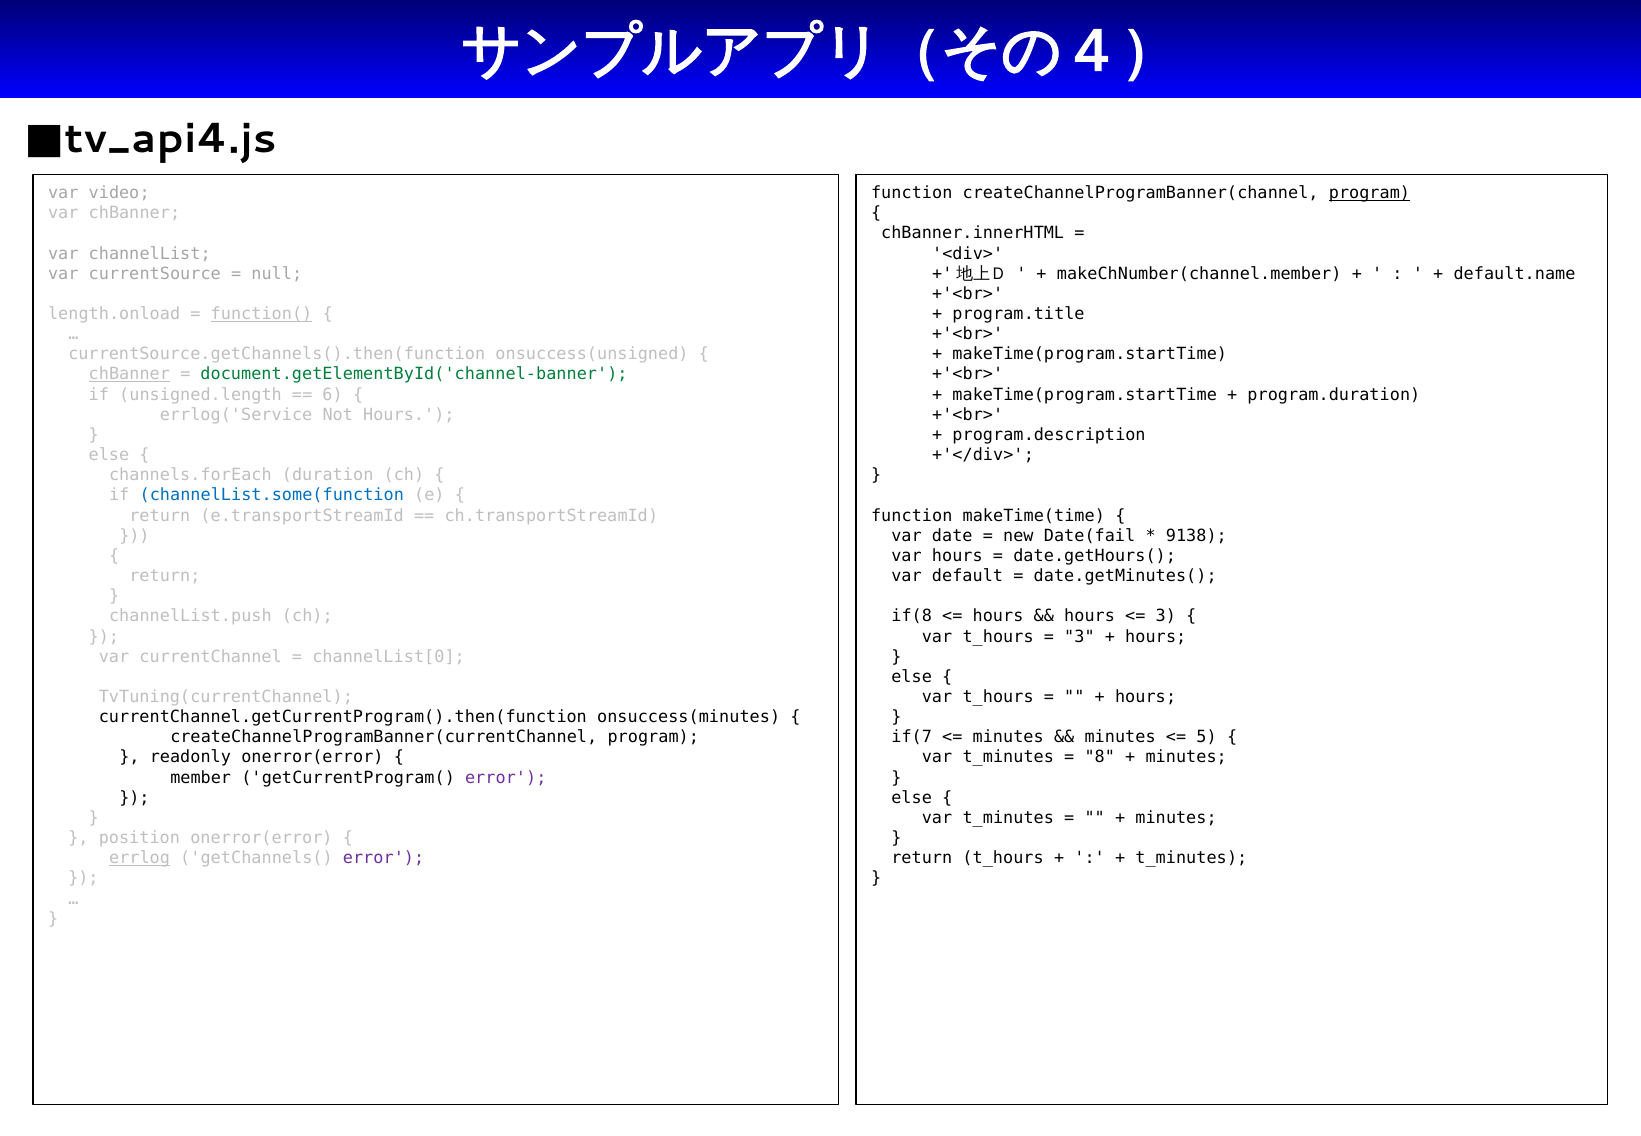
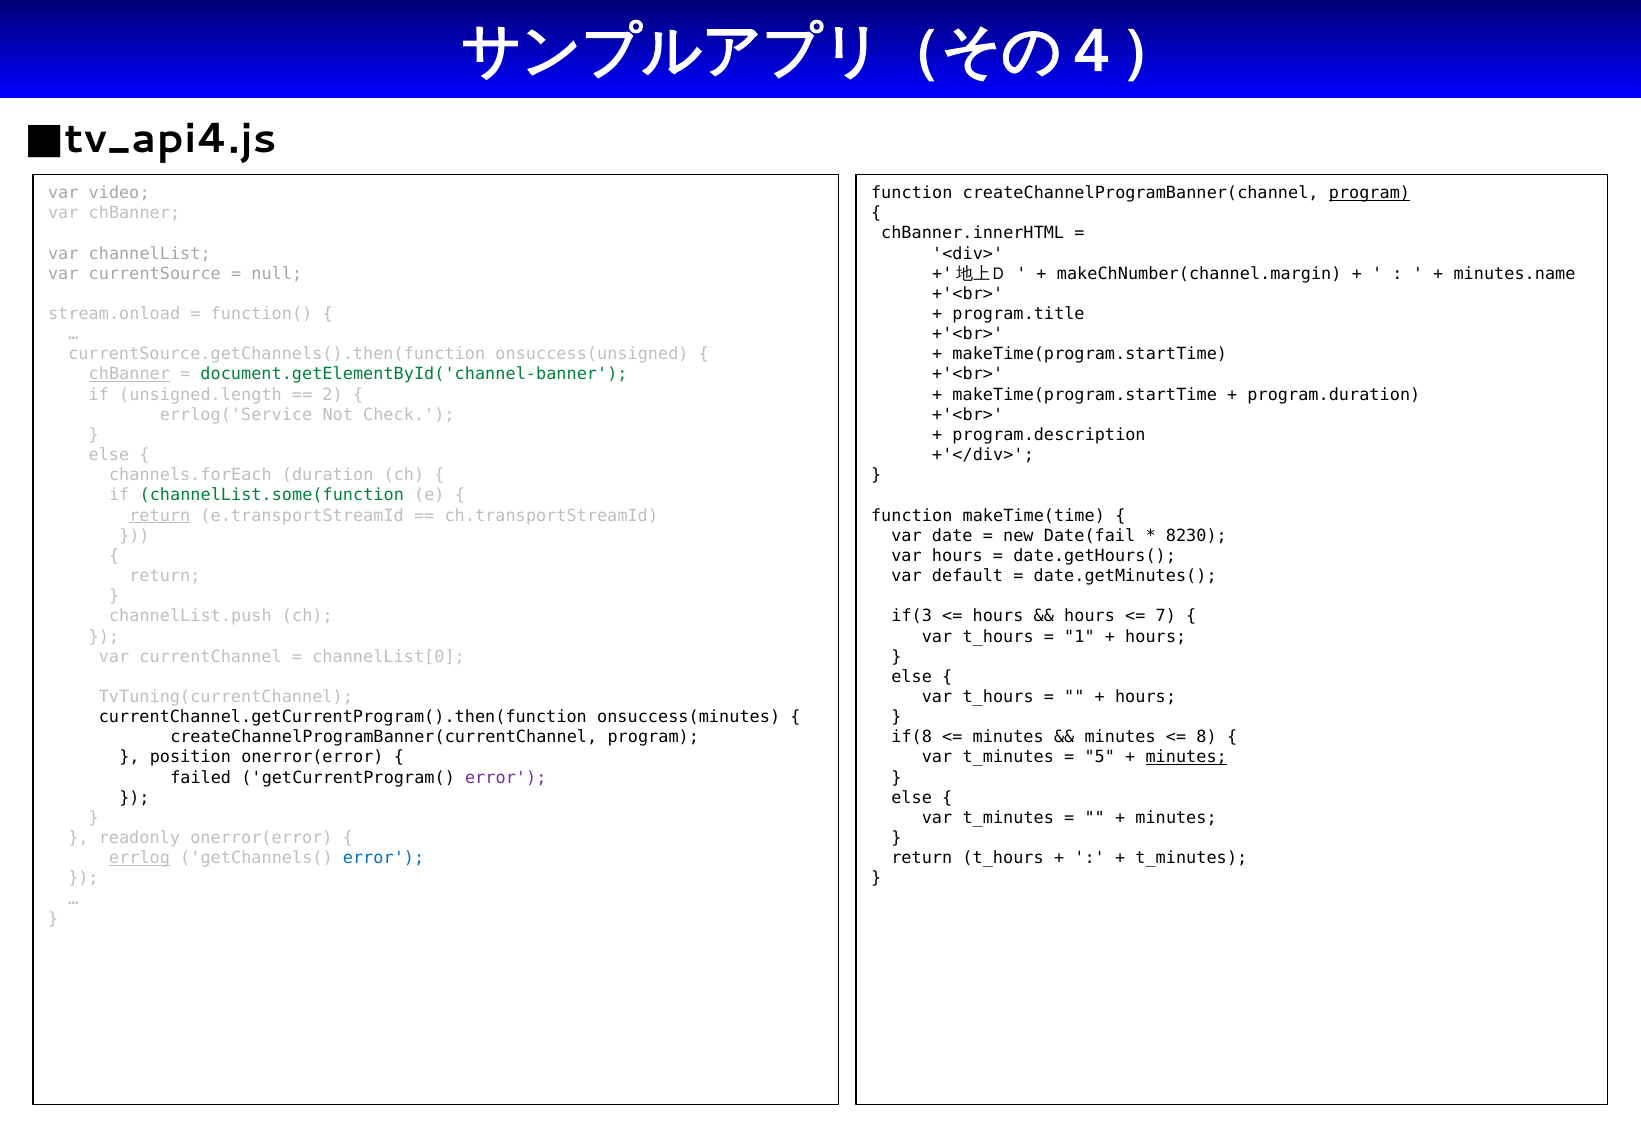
makeChNumber(channel.member: makeChNumber(channel.member -> makeChNumber(channel.margin (1199, 274)
default.name: default.name -> minutes.name (1515, 274)
length.onload: length.onload -> stream.onload (114, 314)
function( underline: present -> none (262, 314)
6: 6 -> 2 (333, 395)
Not Hours: Hours -> Check (409, 415)
channelList.some(function colour: blue -> green (272, 495)
return underline: none -> present (160, 516)
9138: 9138 -> 8230 (1196, 536)
if(8: if(8 -> if(3 (912, 616)
3: 3 -> 7 (1166, 616)
3: 3 -> 1 (1079, 636)
if(7: if(7 -> if(8 (912, 737)
5: 5 -> 8 (1207, 737)
readonly: readonly -> position (190, 757)
8: 8 -> 5 (1100, 757)
minutes underline: none -> present (1186, 757)
member: member -> failed (201, 778)
position: position -> readonly (139, 838)
error colour: purple -> blue (384, 858)
